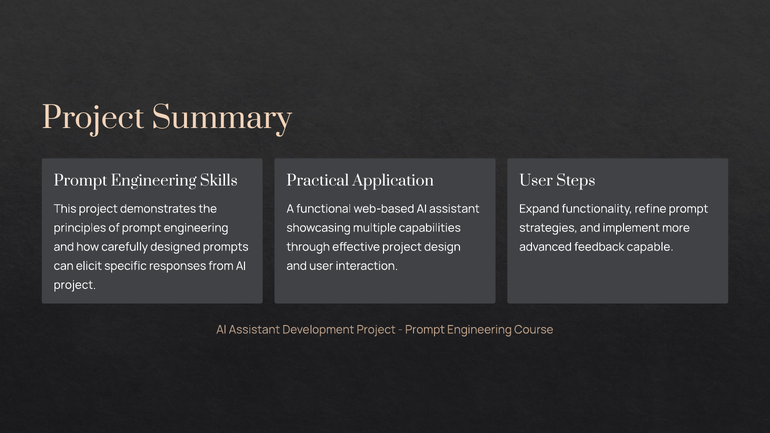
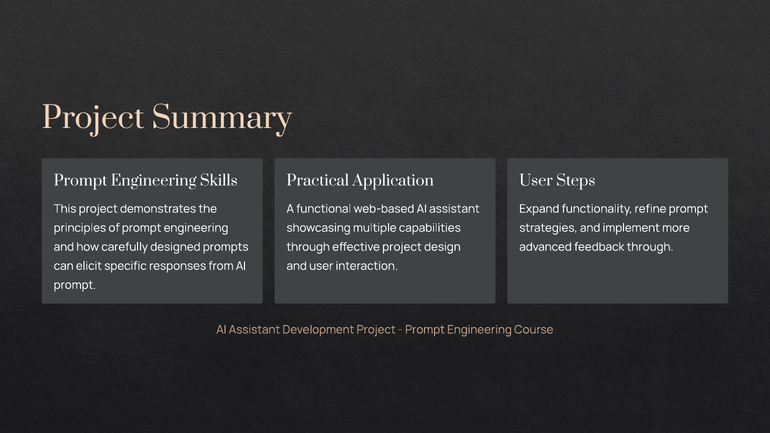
feedback capable: capable -> through (650, 247)
project: project -> prompt (75, 285)
